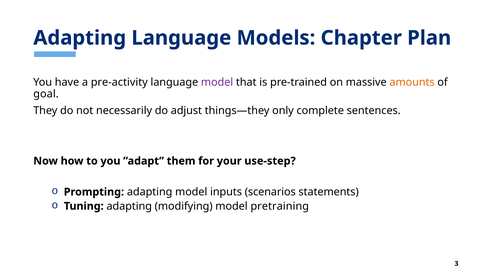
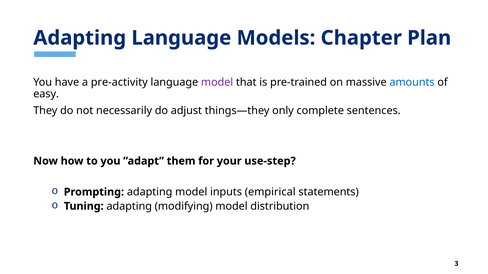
amounts colour: orange -> blue (412, 82)
goal: goal -> easy (46, 94)
scenarios: scenarios -> empirical (270, 192)
pretraining: pretraining -> distribution (280, 207)
